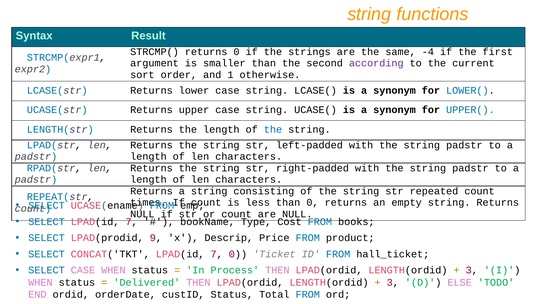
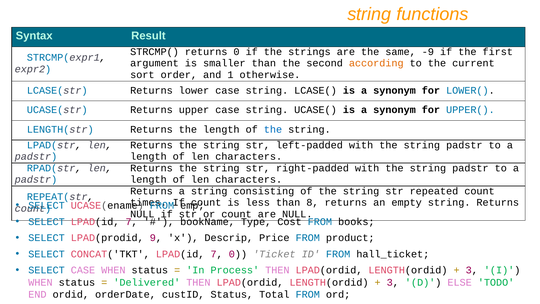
-4: -4 -> -9 (428, 52)
according colour: purple -> orange (376, 63)
than 0: 0 -> 8 (312, 202)
